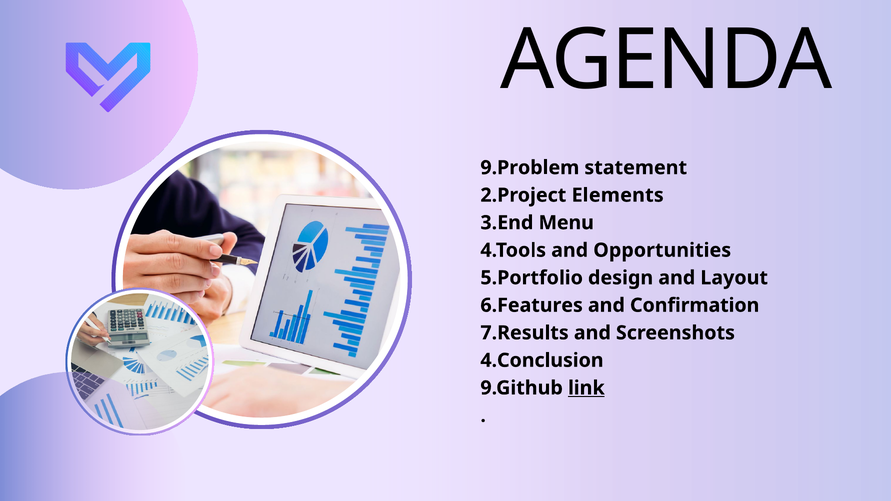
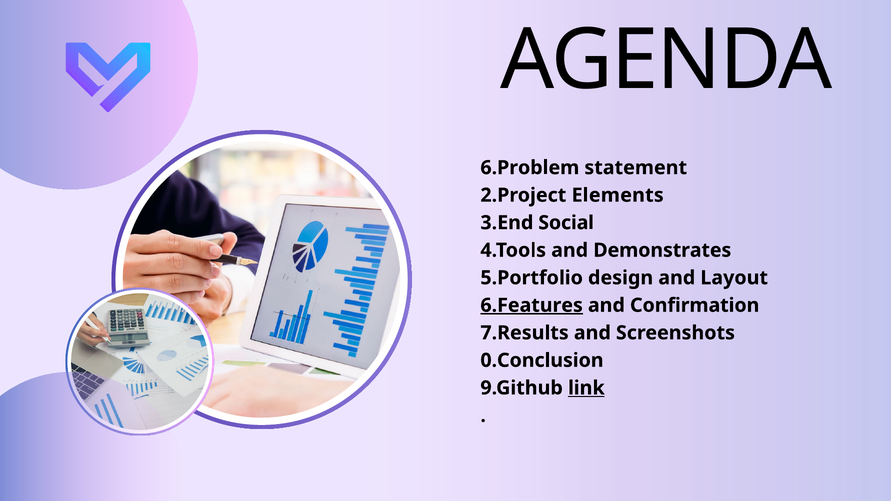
9.Problem: 9.Problem -> 6.Problem (530, 168)
Menu: Menu -> Social (566, 223)
Opportunities: Opportunities -> Demonstrates (662, 250)
6.Features underline: none -> present (532, 305)
4.Conclusion: 4.Conclusion -> 0.Conclusion (542, 361)
